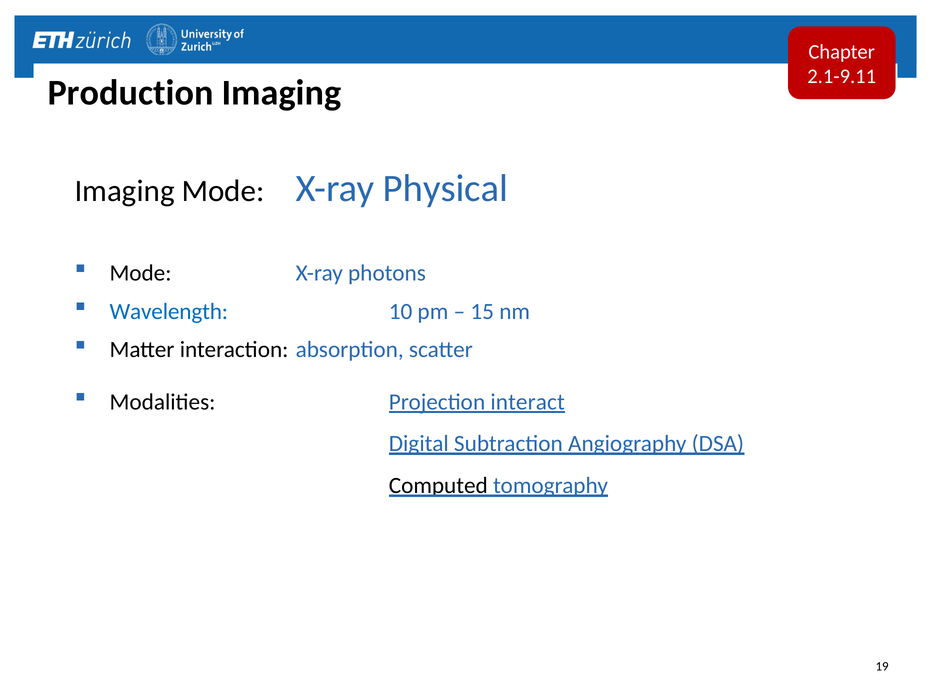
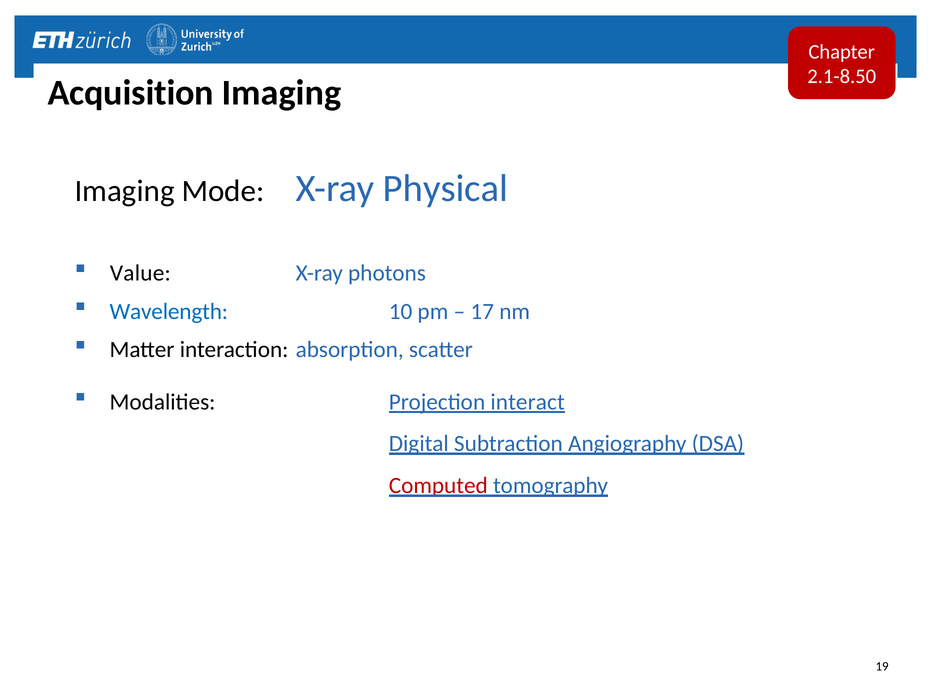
2.1-9.11: 2.1-9.11 -> 2.1-8.50 (842, 77)
Production: Production -> Acquisition (131, 93)
Mode: Mode -> Value (140, 273)
15: 15 -> 17 (482, 311)
Computed colour: black -> red (438, 486)
